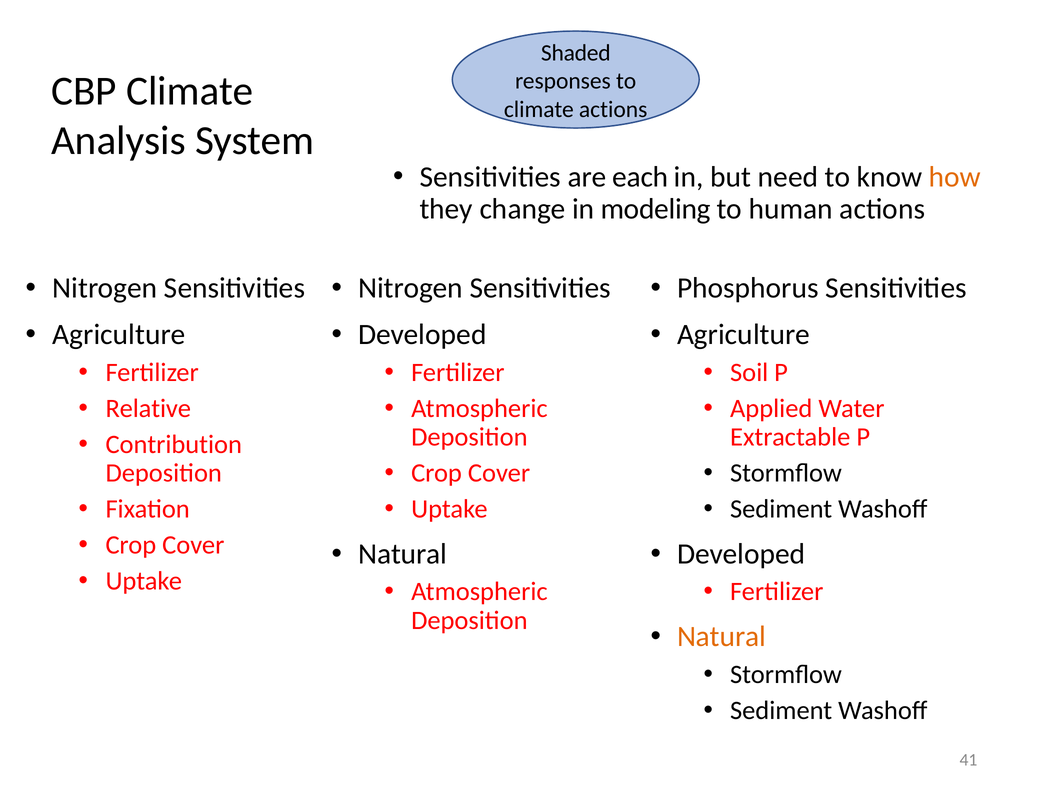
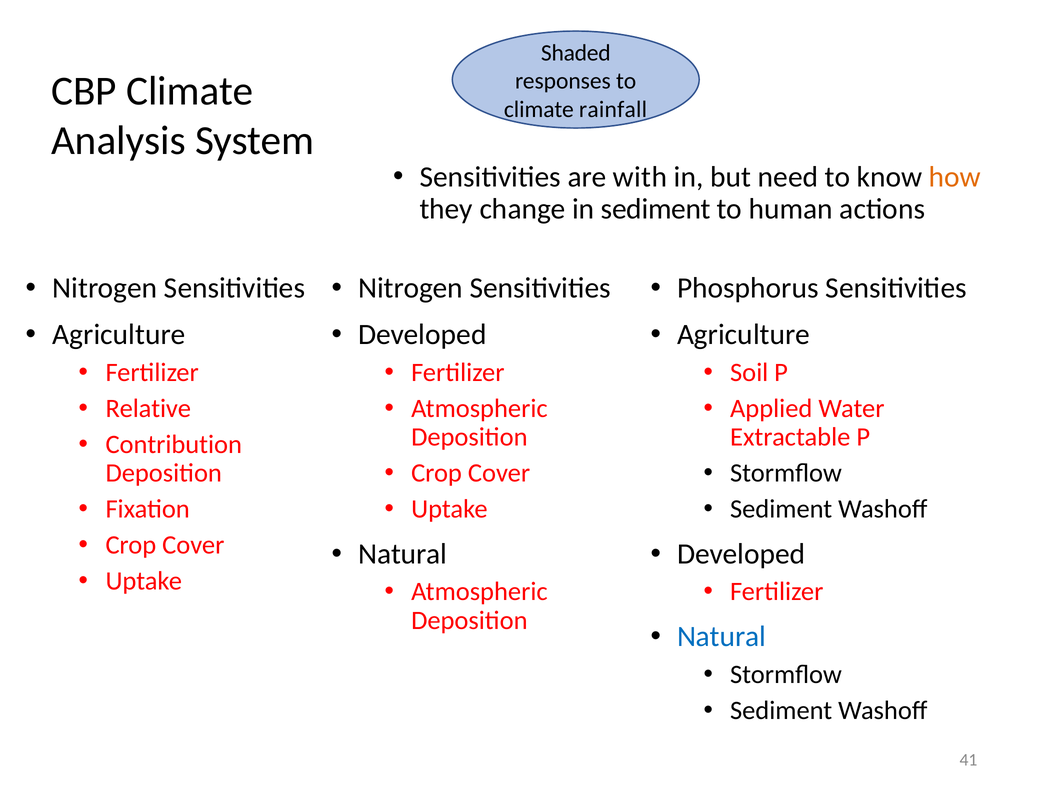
climate actions: actions -> rainfall (613, 109)
each: each -> with (640, 177)
in modeling: modeling -> sediment (656, 209)
Natural colour: orange -> blue (721, 637)
